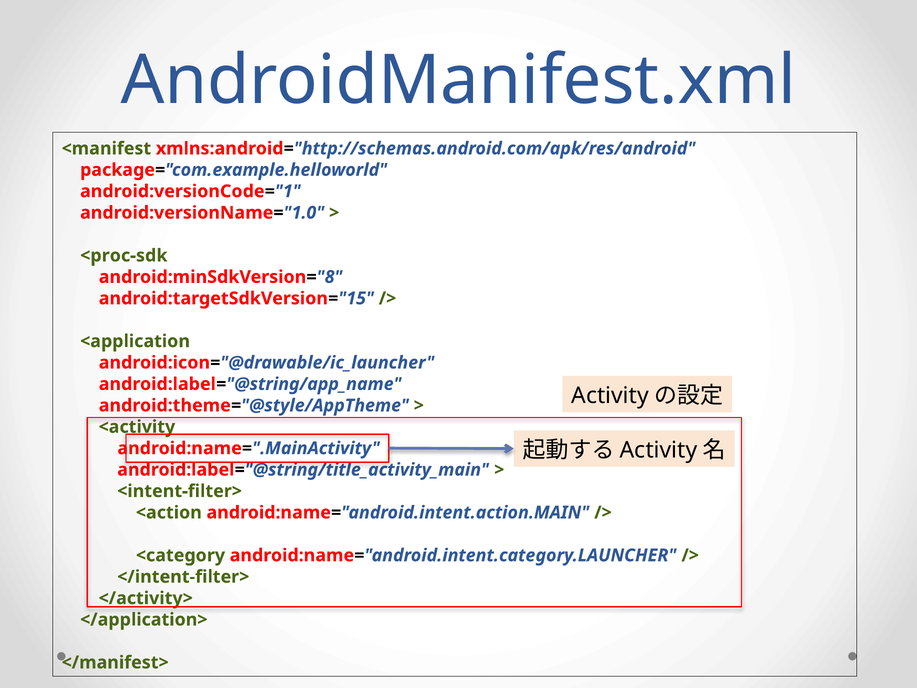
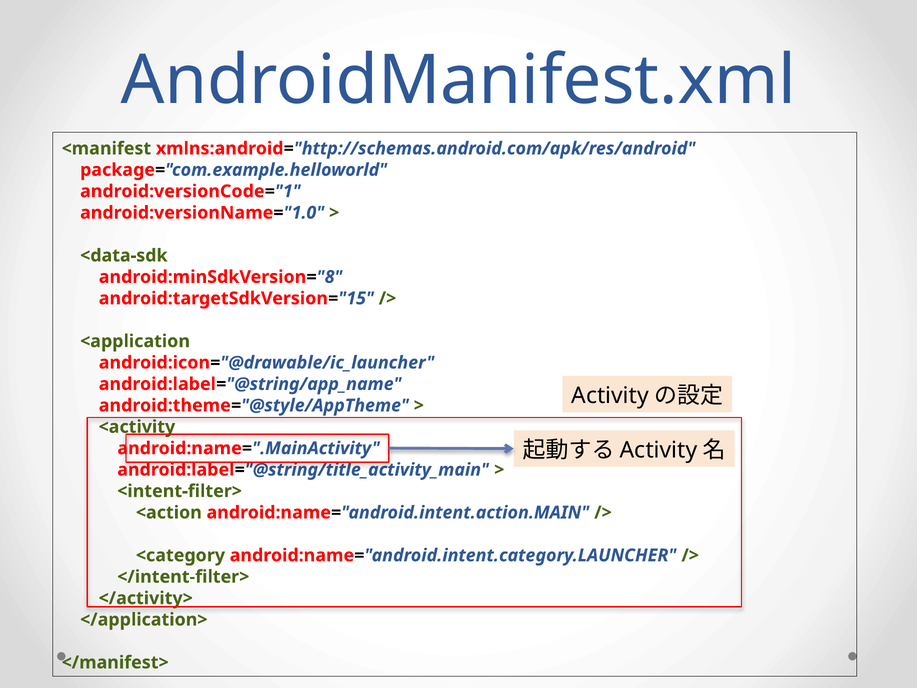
<proc-sdk: <proc-sdk -> <data-sdk (124, 255)
